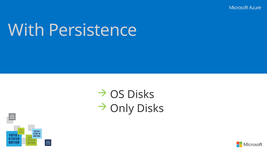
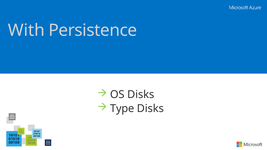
Only: Only -> Type (122, 109)
